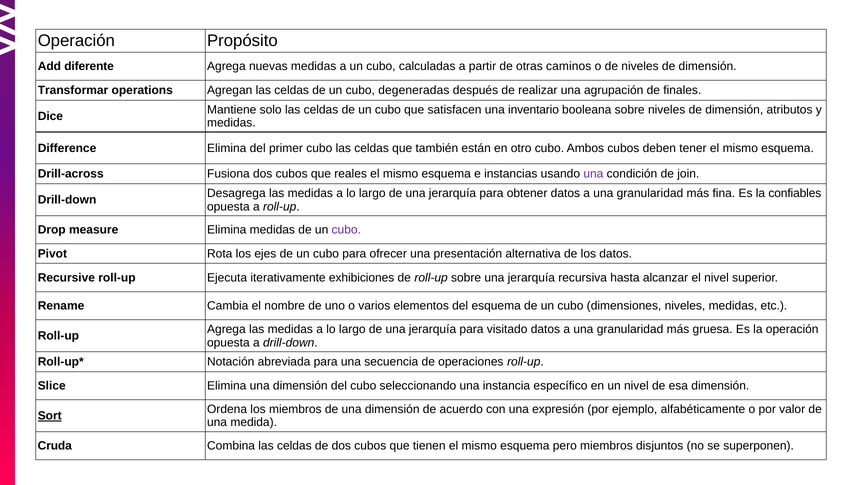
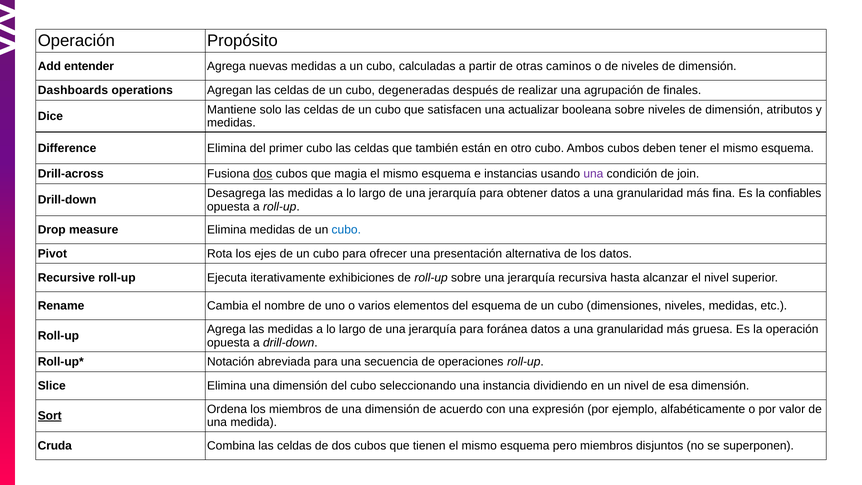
diferente: diferente -> entender (89, 66)
Transformar: Transformar -> Dashboards (73, 90)
inventario: inventario -> actualizar (533, 110)
dos underline: none -> present (263, 174)
reales: reales -> magia (351, 174)
cubo colour: purple -> blue (346, 230)
visitado: visitado -> foránea (507, 329)
específico: específico -> dividiendo (560, 386)
